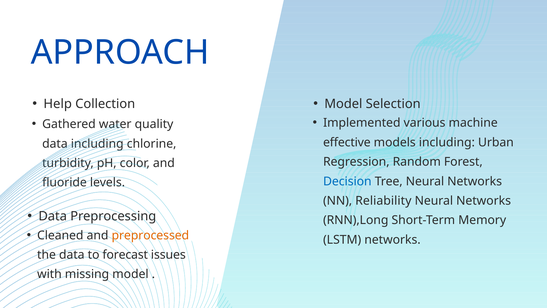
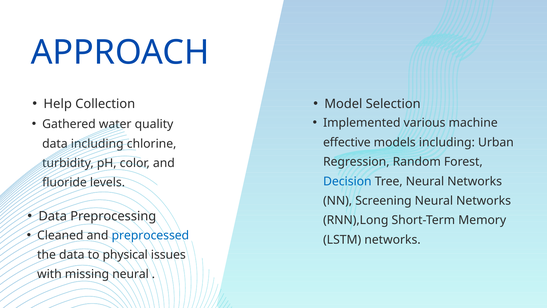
Reliability: Reliability -> Screening (383, 201)
preprocessed colour: orange -> blue (150, 235)
forecast: forecast -> physical (125, 255)
missing model: model -> neural (131, 274)
